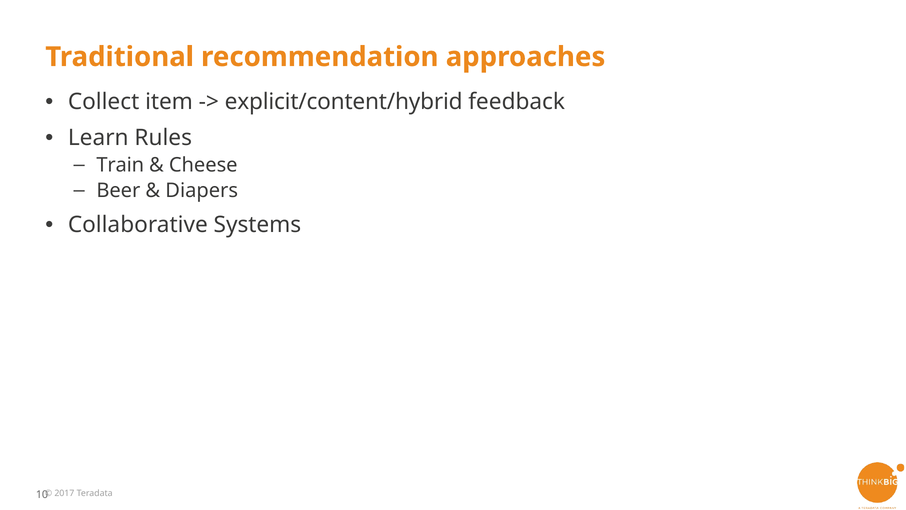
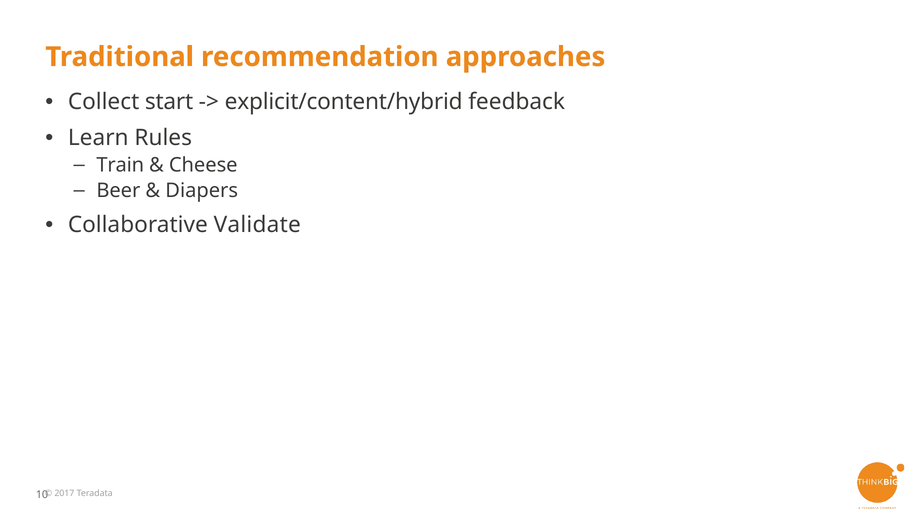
item: item -> start (169, 102)
Systems: Systems -> Validate (257, 225)
